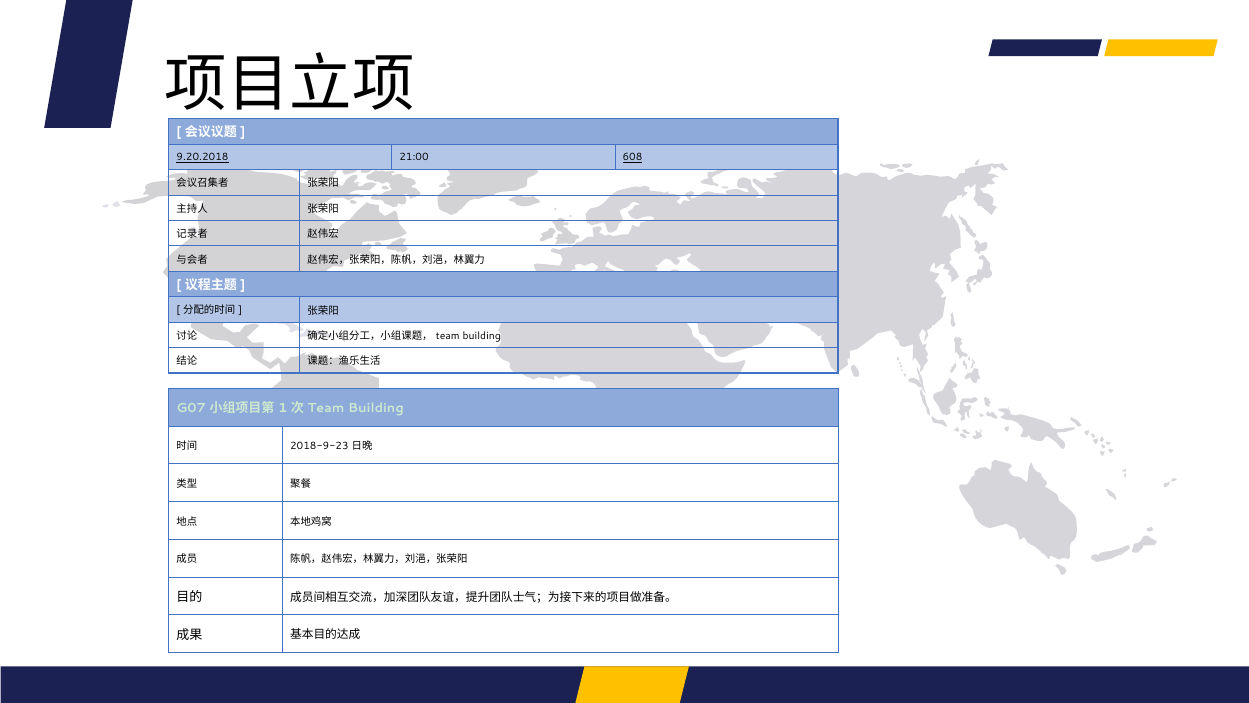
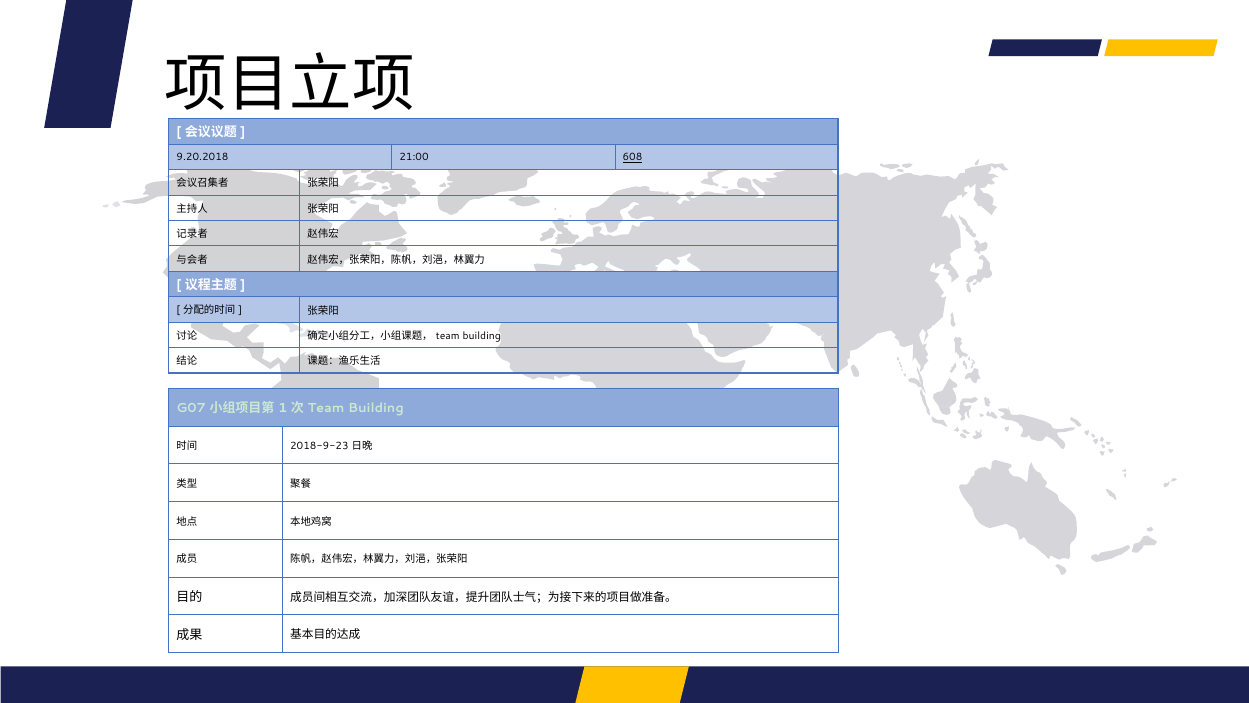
9.20.2018 underline: present -> none (202, 157)
